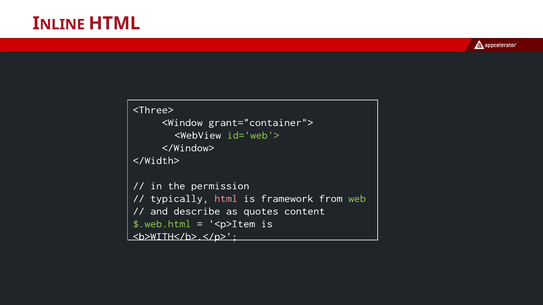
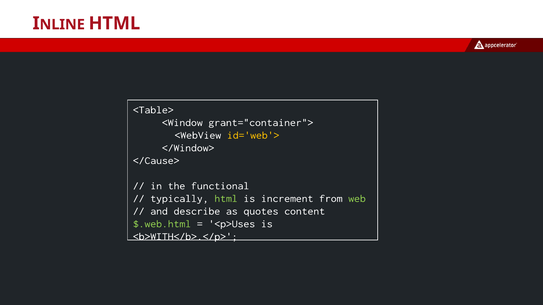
<Three>: <Three> -> <Table> (153, 110)
id='web'> colour: light green -> yellow (253, 135)
</Width>: </Width> -> </Cause> (156, 161)
permission: permission -> functional (220, 186)
html colour: pink -> light green (226, 199)
framework: framework -> increment (287, 199)
<p>Item: <p>Item -> <p>Uses (232, 224)
